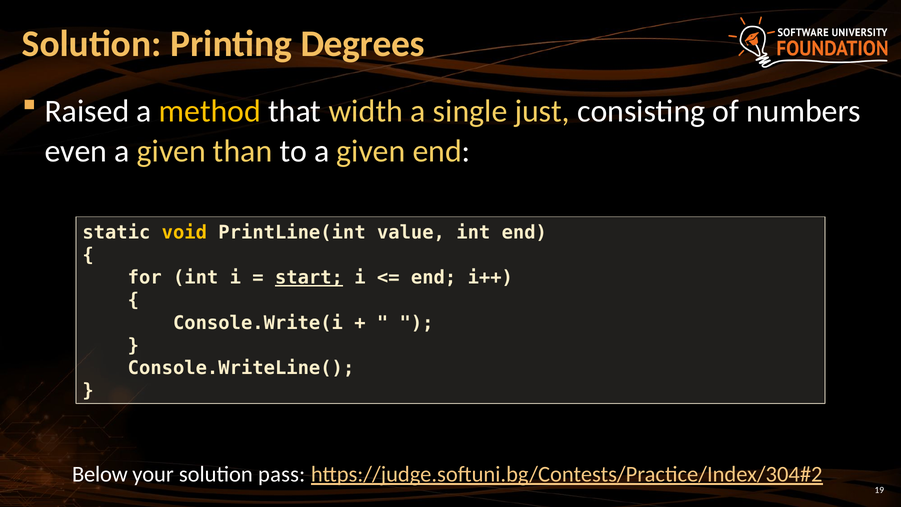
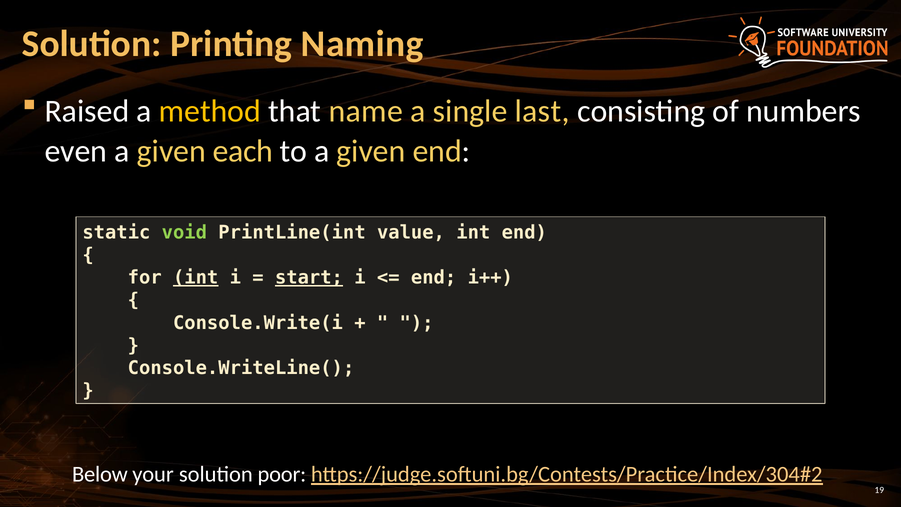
Degrees: Degrees -> Naming (362, 44)
width: width -> name (366, 111)
just: just -> last (542, 111)
than: than -> each (243, 151)
void colour: yellow -> light green (184, 233)
int underline: none -> present (196, 278)
pass: pass -> poor (282, 474)
